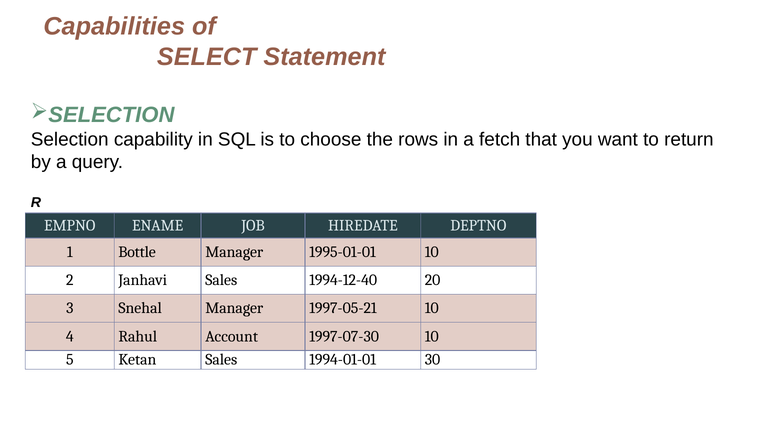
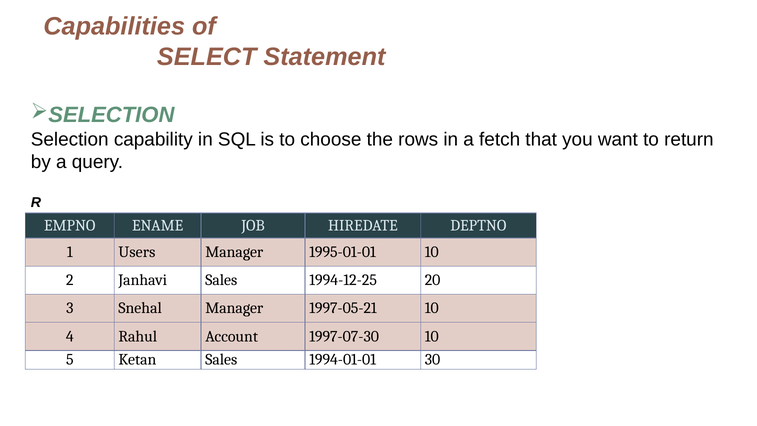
Bottle: Bottle -> Users (137, 252)
1994-12-40: 1994-12-40 -> 1994-12-25 (343, 280)
